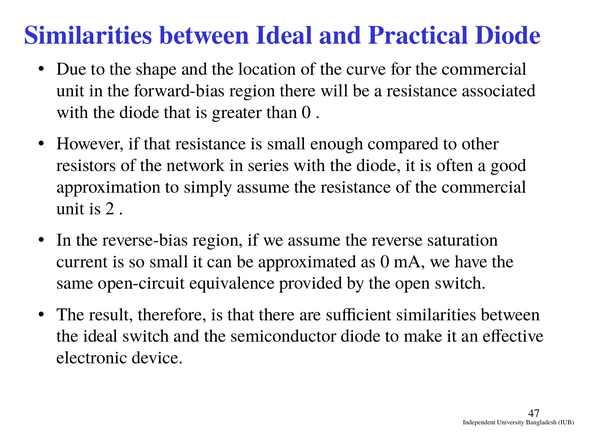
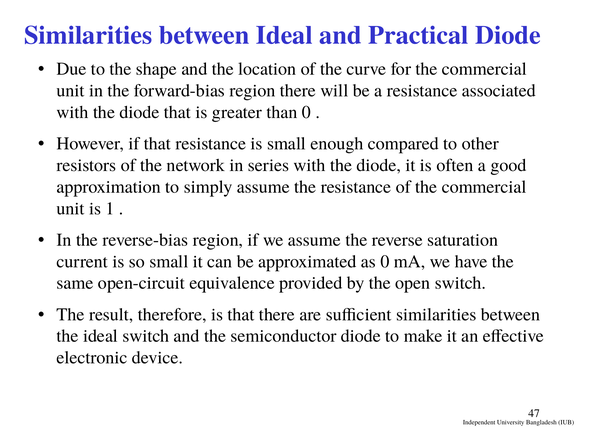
2: 2 -> 1 (110, 209)
